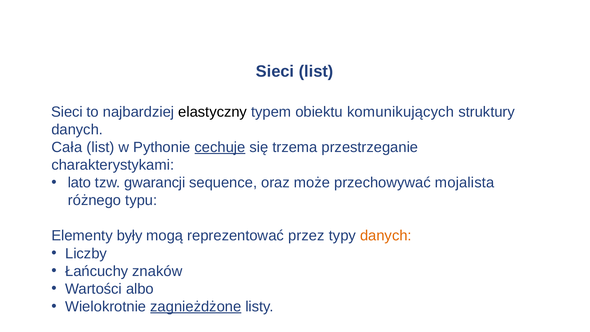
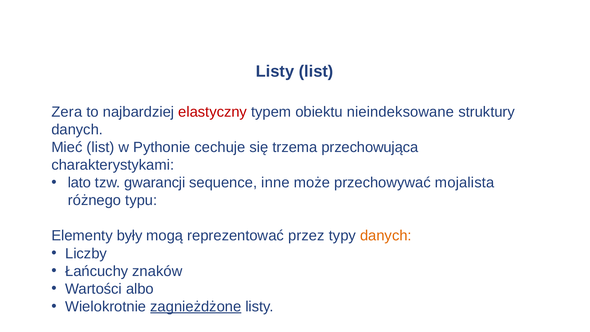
Sieci: Sieci -> Listy (275, 71)
Sieci: Sieci -> Zera (67, 112)
elastyczny colour: black -> red (213, 112)
komunikujących: komunikujących -> nieindeksowane (401, 112)
Cała: Cała -> Mieć (67, 147)
cechuje underline: present -> none (220, 147)
przestrzeganie: przestrzeganie -> przechowująca (370, 147)
oraz: oraz -> inne (275, 183)
